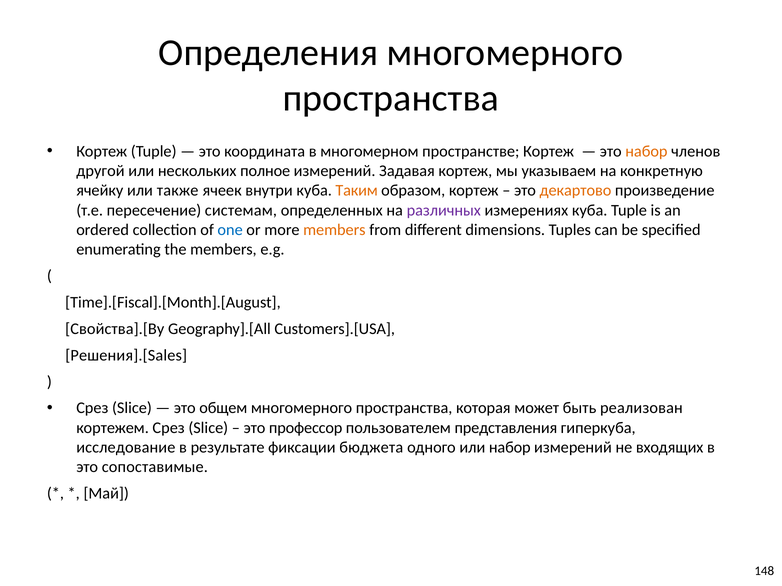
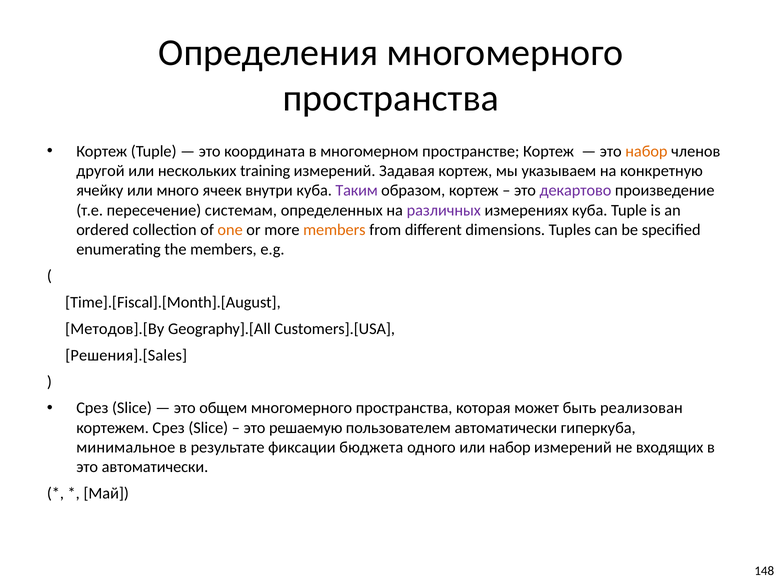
полное: полное -> training (265, 171)
также: также -> много (178, 191)
Таким colour: orange -> purple (357, 191)
декартово colour: orange -> purple (575, 191)
one colour: blue -> orange (230, 230)
Свойства].[By: Свойства].[By -> Методов].[By (115, 329)
профессор: профессор -> решаемую (306, 428)
пользователем представления: представления -> автоматически (506, 428)
исследование: исследование -> минимальное (126, 448)
это сопоставимые: сопоставимые -> автоматически (155, 467)
